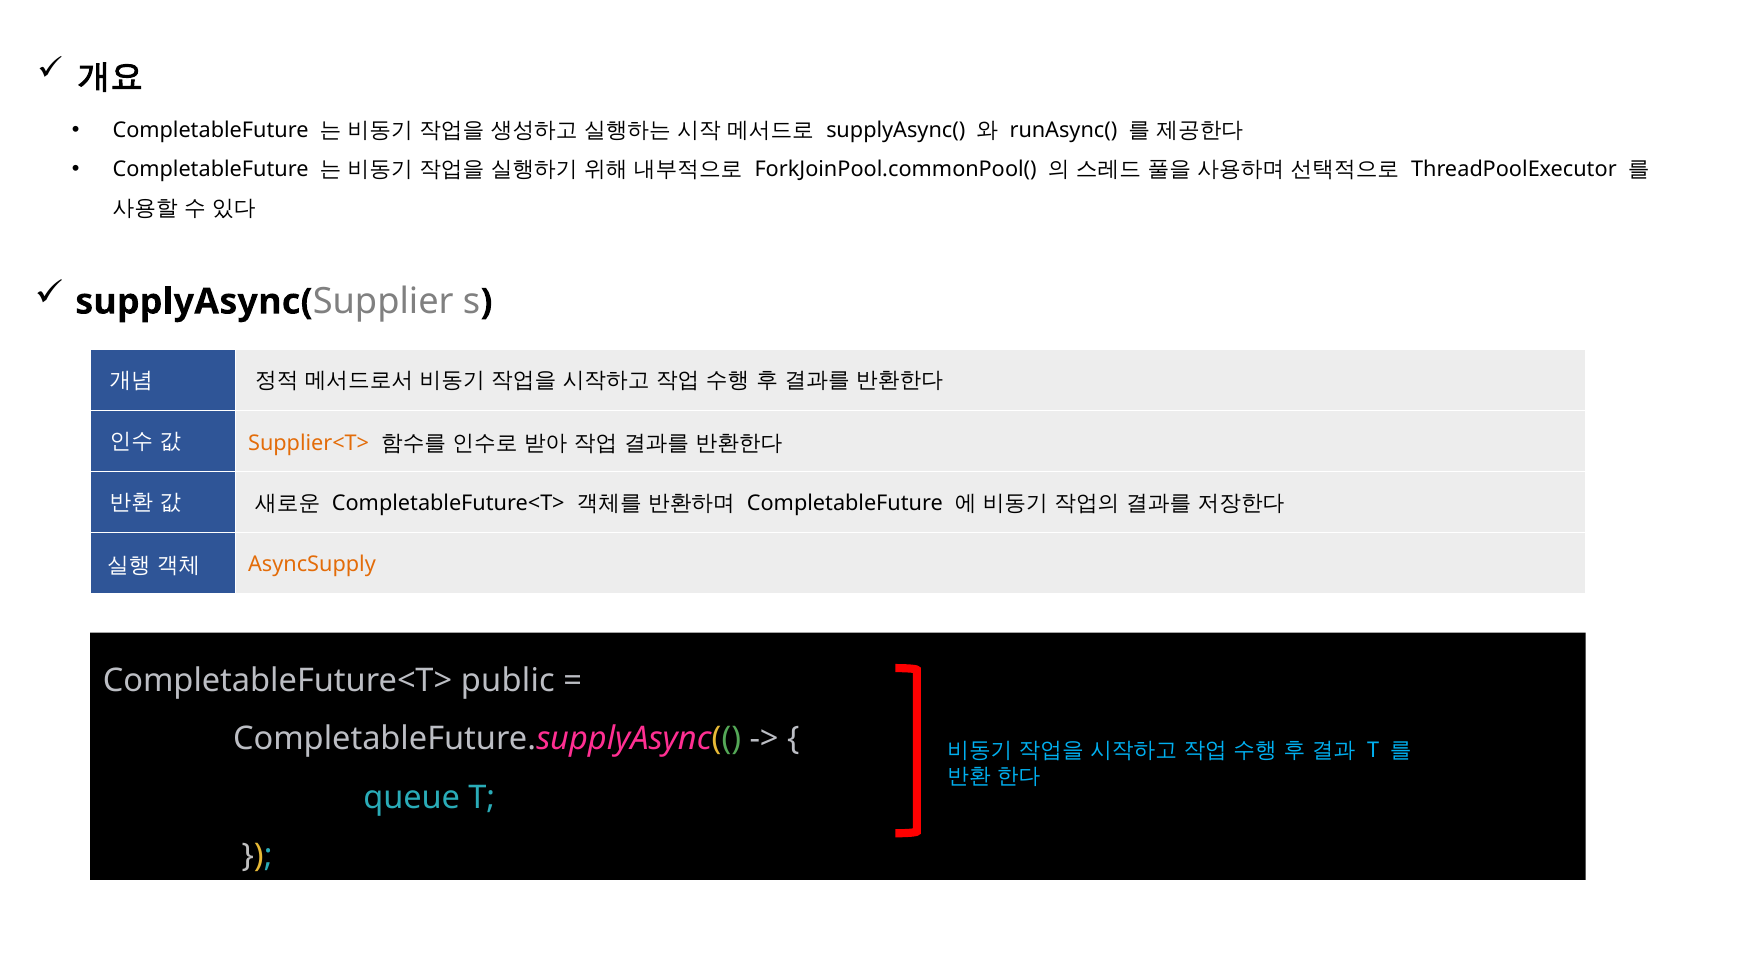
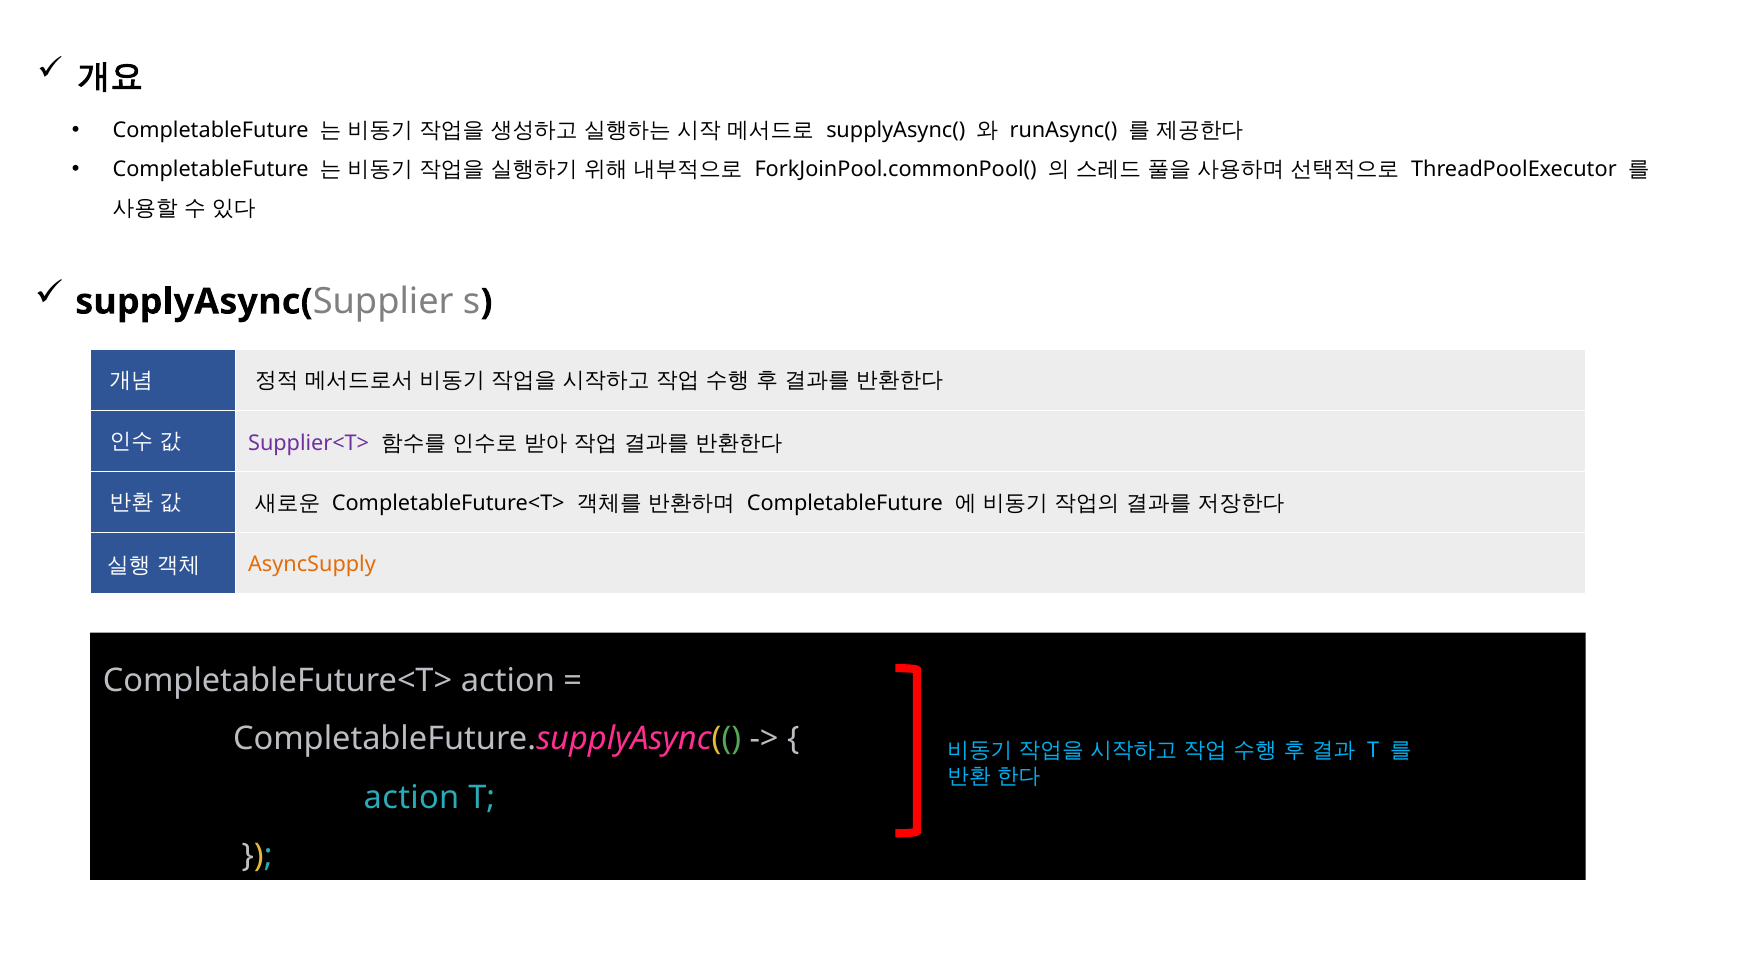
Supplier<T> colour: orange -> purple (309, 443)
CompletableFuture<T> public: public -> action (508, 680)
queue: queue -> action (412, 798)
